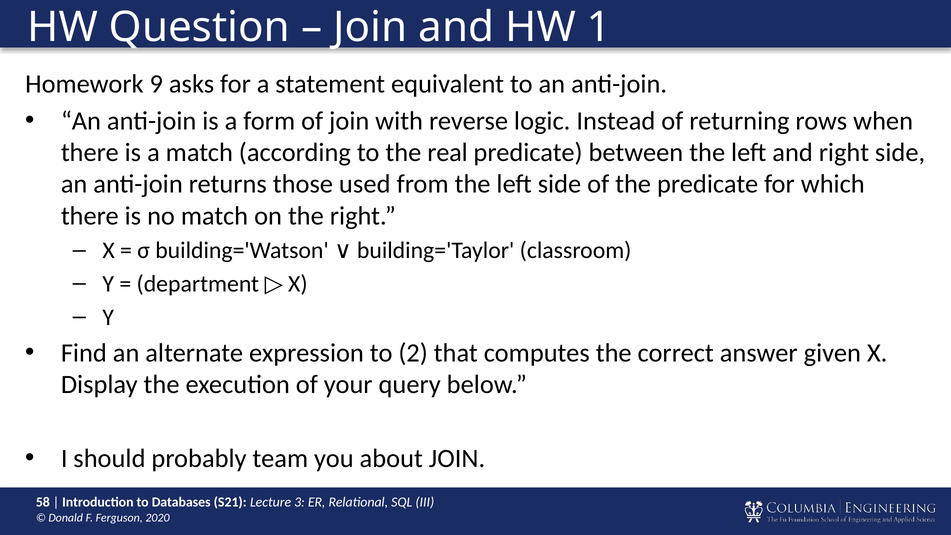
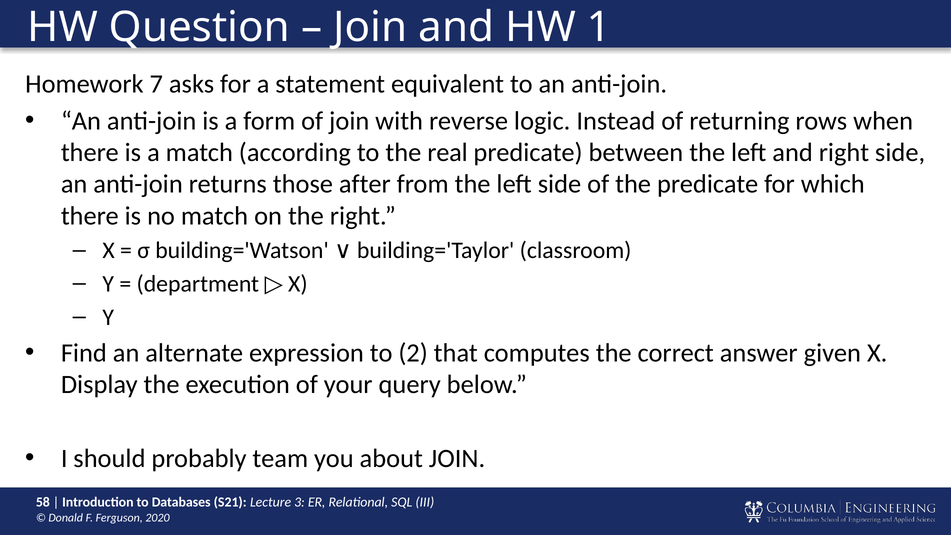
9: 9 -> 7 (156, 84)
used: used -> after (365, 184)
